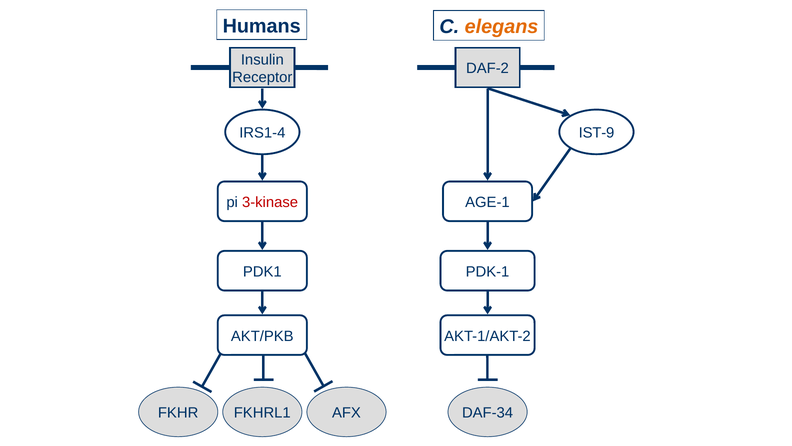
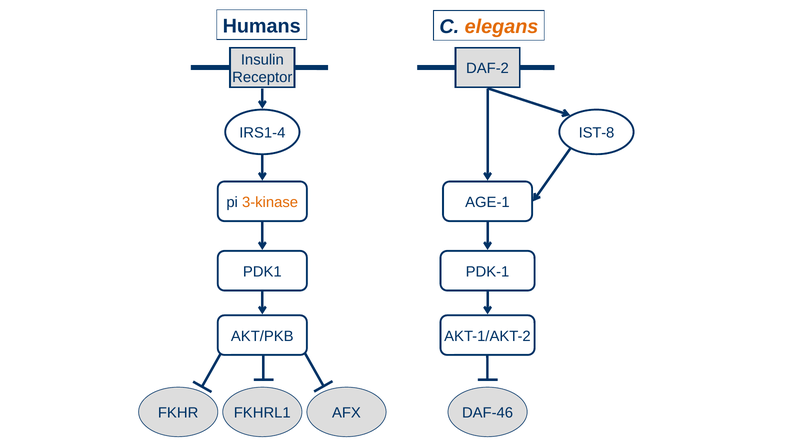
IST-9: IST-9 -> IST-8 (597, 133)
3-kinase colour: red -> orange (270, 202)
DAF-34: DAF-34 -> DAF-46 (488, 412)
